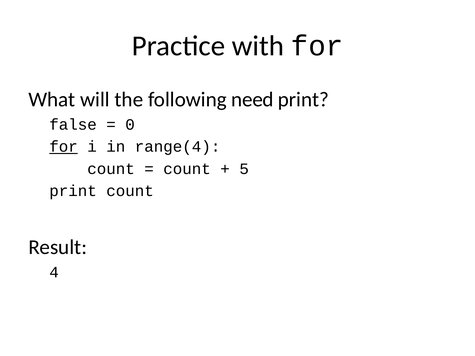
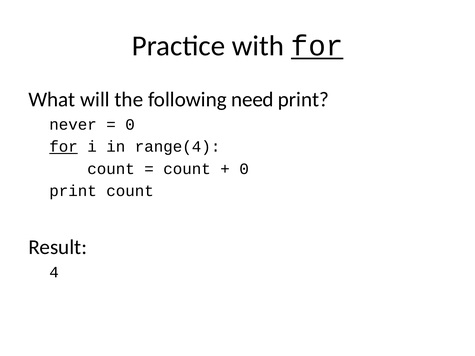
for underline: none -> present (317, 46)
false: false -> never (73, 125)
5: 5 -> 0 (244, 169)
